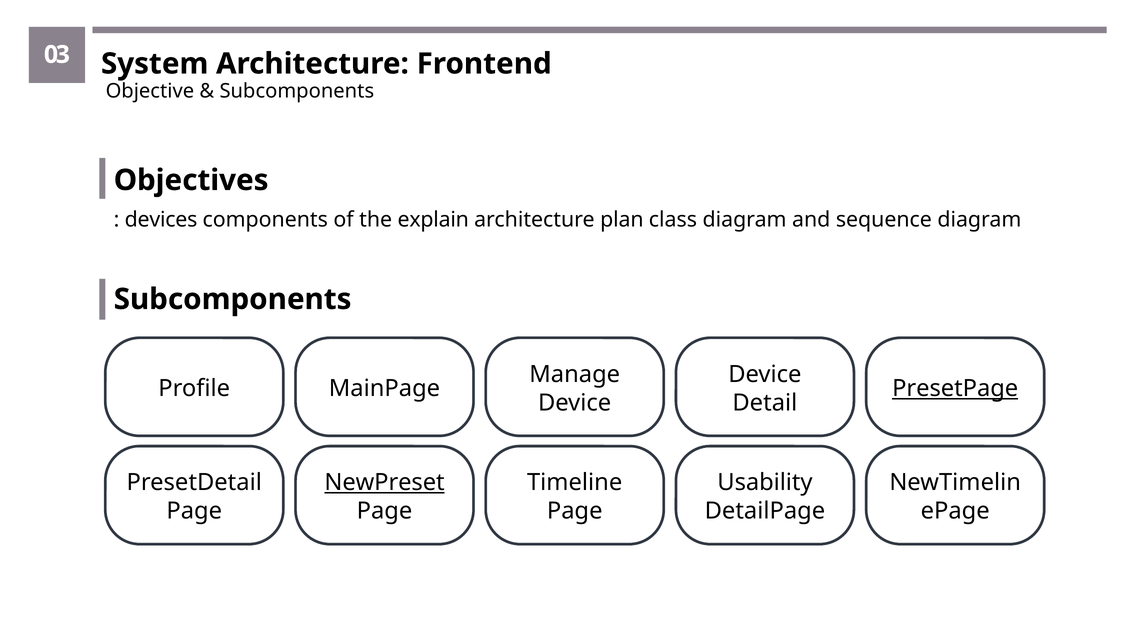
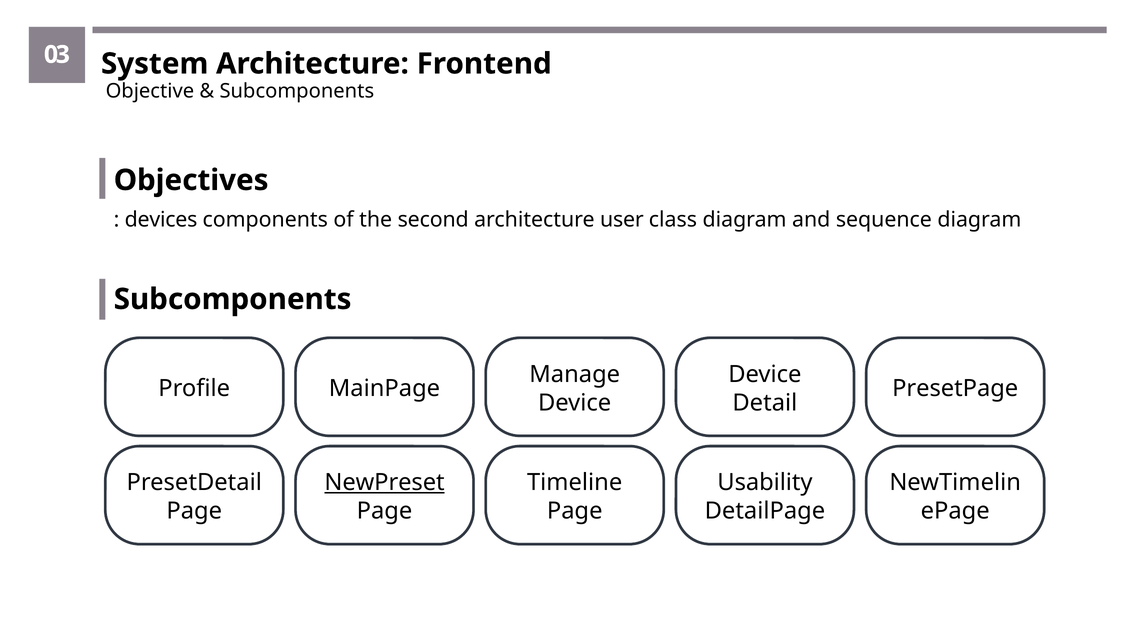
explain: explain -> second (433, 220)
plan: plan -> user (622, 220)
PresetPage underline: present -> none (955, 389)
